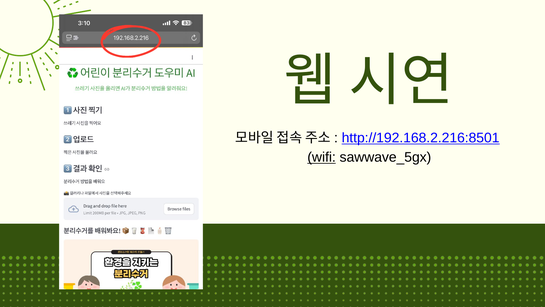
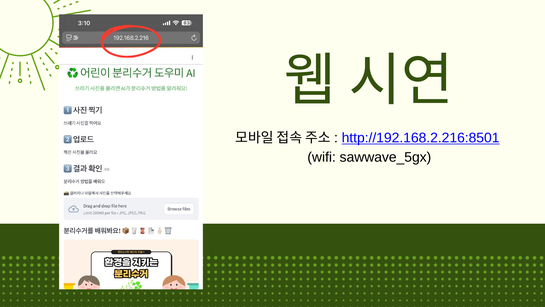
wifi underline: present -> none (322, 157)
